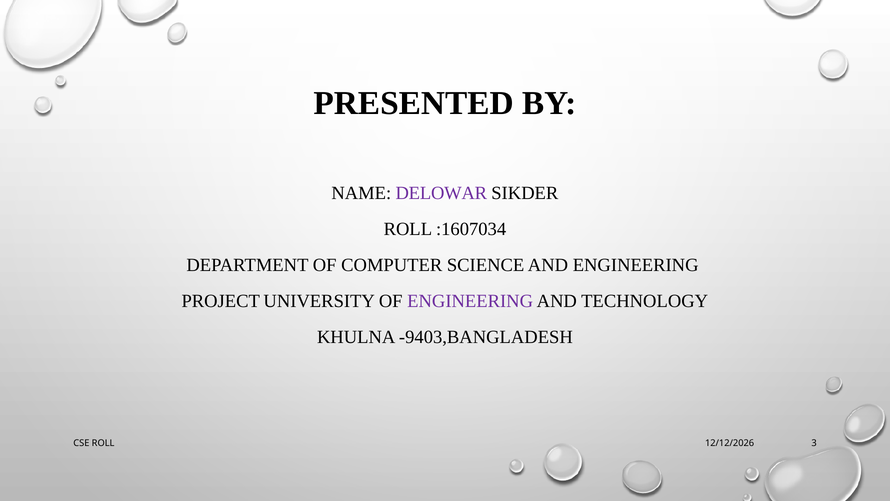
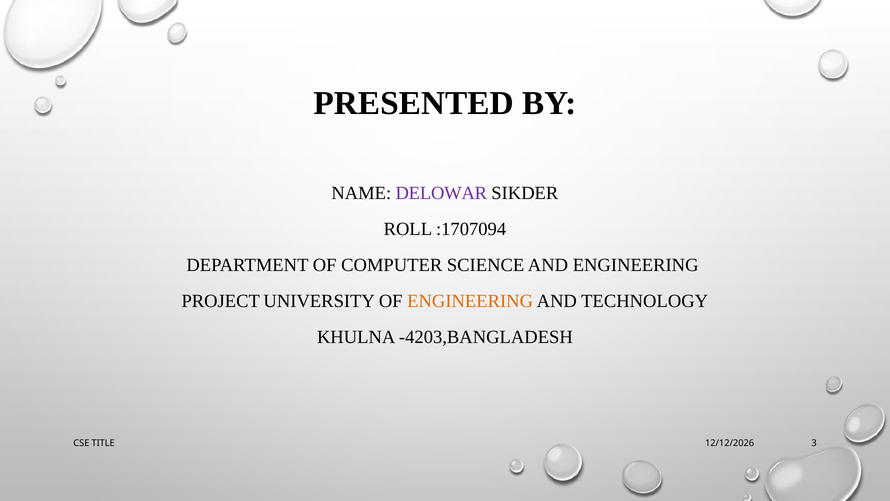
:1607034: :1607034 -> :1707094 (471, 229)
ENGINEERING colour: purple -> orange (470, 301)
-9403,BANGLADESH: -9403,BANGLADESH -> -4203,BANGLADESH (486, 337)
CSE ROLL: ROLL -> TITLE (103, 443)
